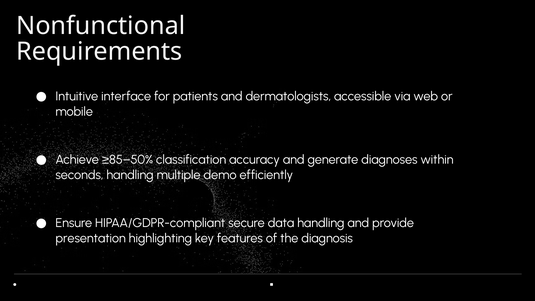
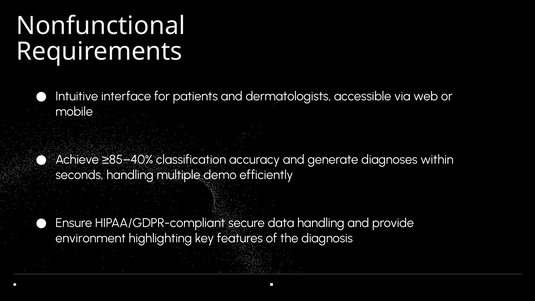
≥85–50%: ≥85–50% -> ≥85–40% (127, 160)
presentation: presentation -> environment (91, 238)
